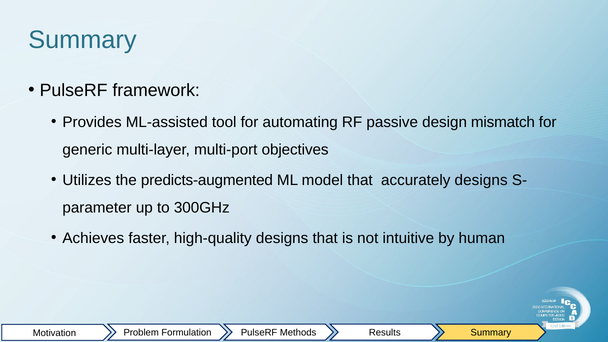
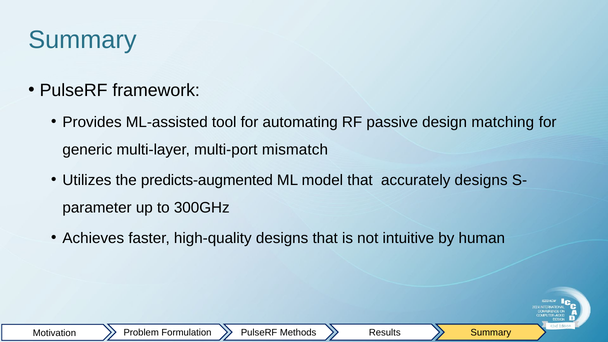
mismatch: mismatch -> matching (503, 122)
objectives: objectives -> mismatch (295, 150)
